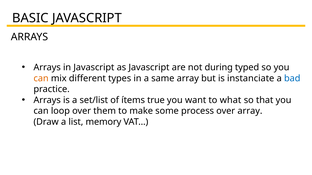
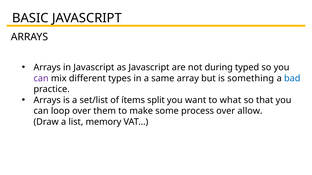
can colour: orange -> purple (41, 78)
instanciate: instanciate -> something (251, 78)
true: true -> split (156, 100)
over array: array -> allow (250, 111)
